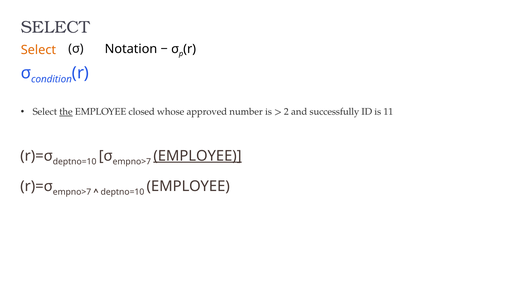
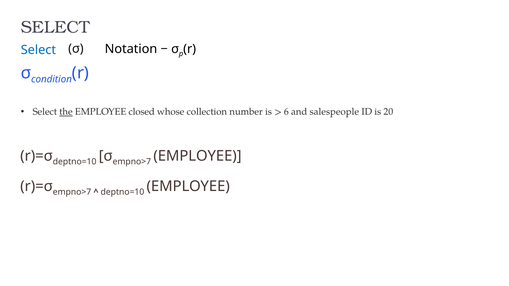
Select colour: orange -> blue (38, 50)
approved: approved -> collection (207, 112)
2: 2 -> 6 (286, 112)
successfully: successfully -> salespeople (334, 112)
11: 11 -> 20 (388, 112)
EMPLOYEE underline: present -> none (197, 156)
